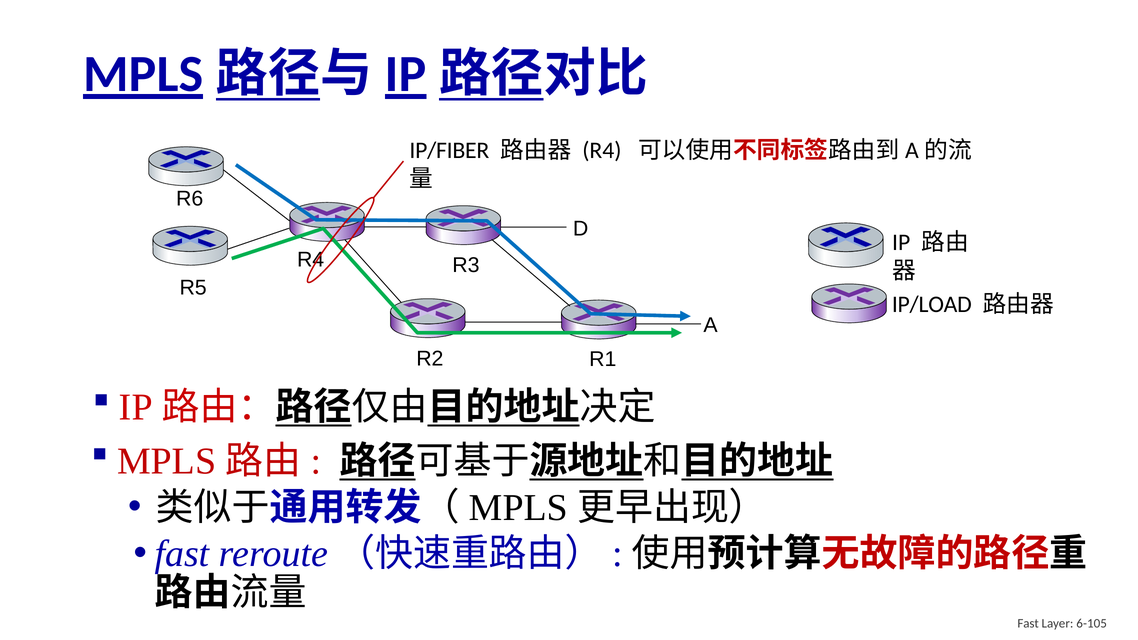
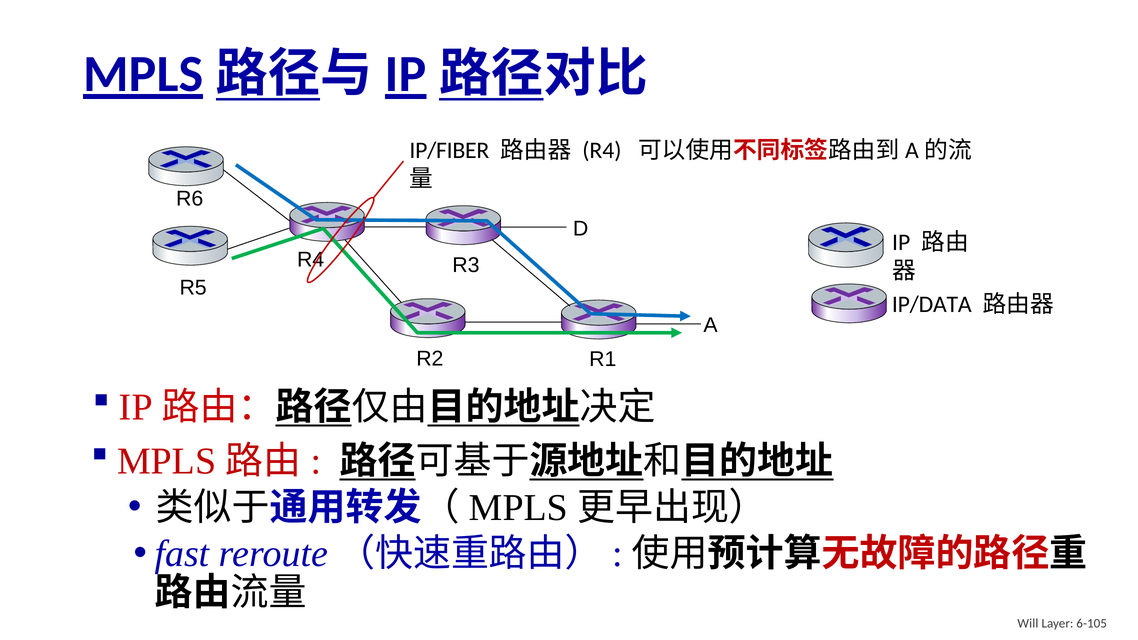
IP/LOAD: IP/LOAD -> IP/DATA (932, 304)
Fast: Fast -> Will (1028, 624)
